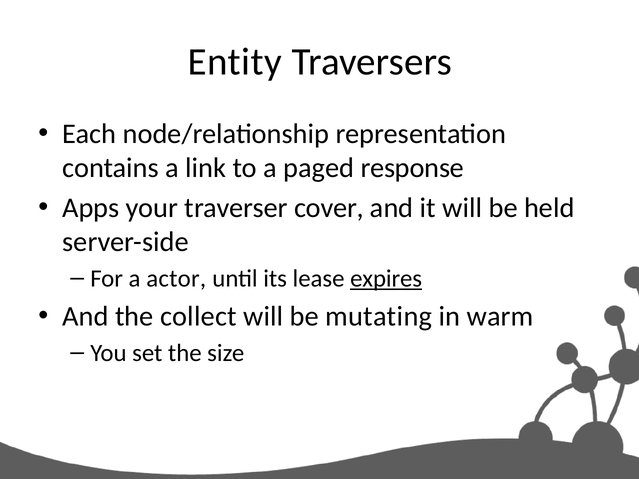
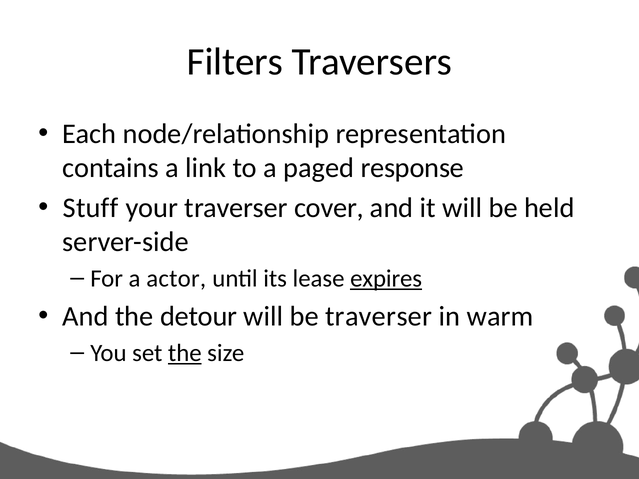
Entity: Entity -> Filters (235, 62)
Apps: Apps -> Stuff (91, 208)
collect: collect -> detour (199, 317)
be mutating: mutating -> traverser (379, 317)
the underline: none -> present (185, 353)
